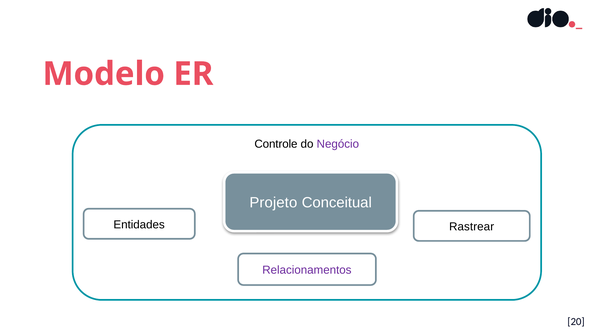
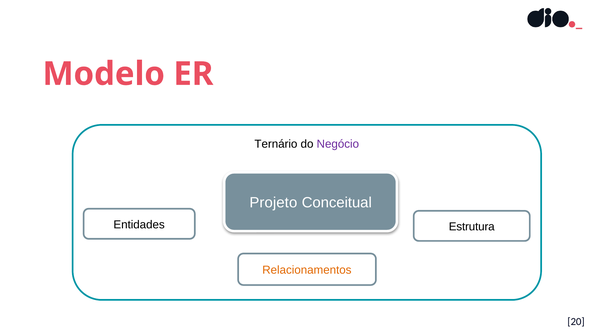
Controle: Controle -> Ternário (276, 144)
Rastrear: Rastrear -> Estrutura (472, 226)
Relacionamentos colour: purple -> orange (307, 270)
